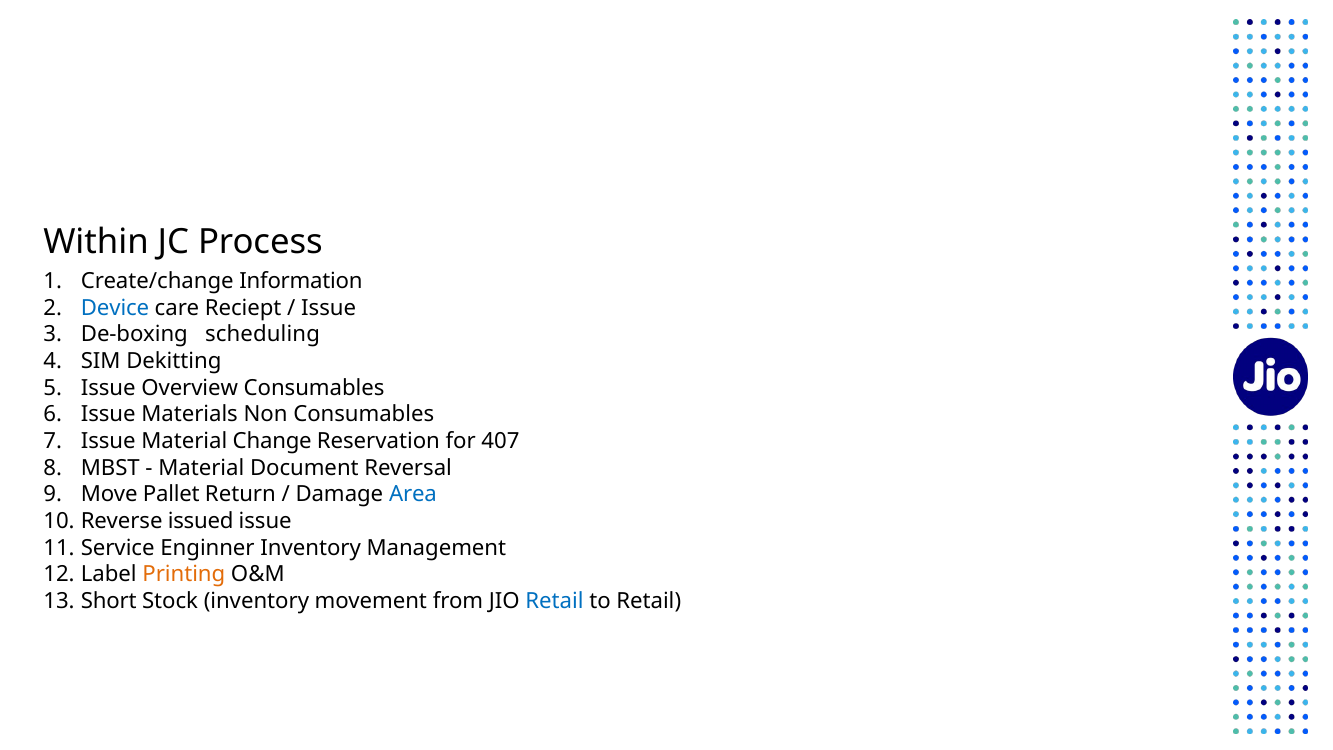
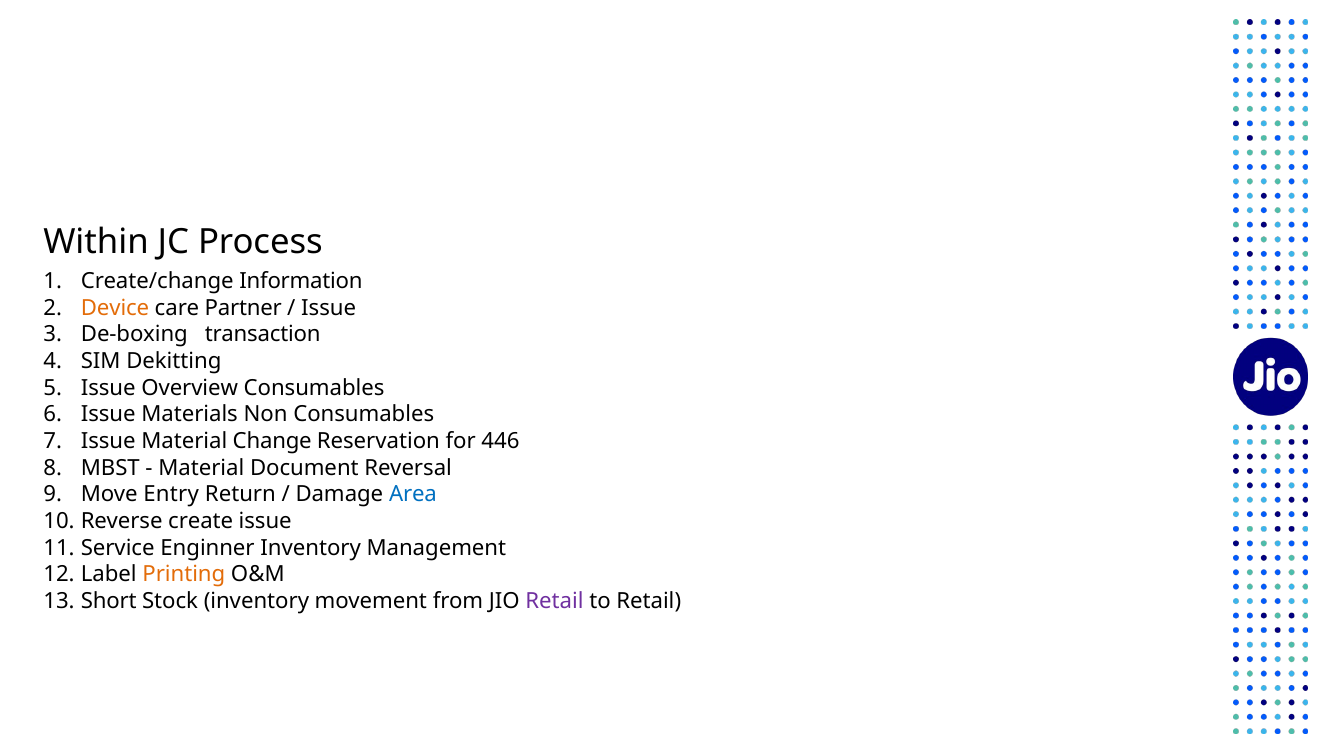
Device colour: blue -> orange (115, 308)
Reciept: Reciept -> Partner (243, 308)
scheduling: scheduling -> transaction (263, 335)
407: 407 -> 446 (500, 441)
Pallet: Pallet -> Entry (171, 494)
issued: issued -> create (201, 521)
Retail colour: blue -> purple (555, 601)
